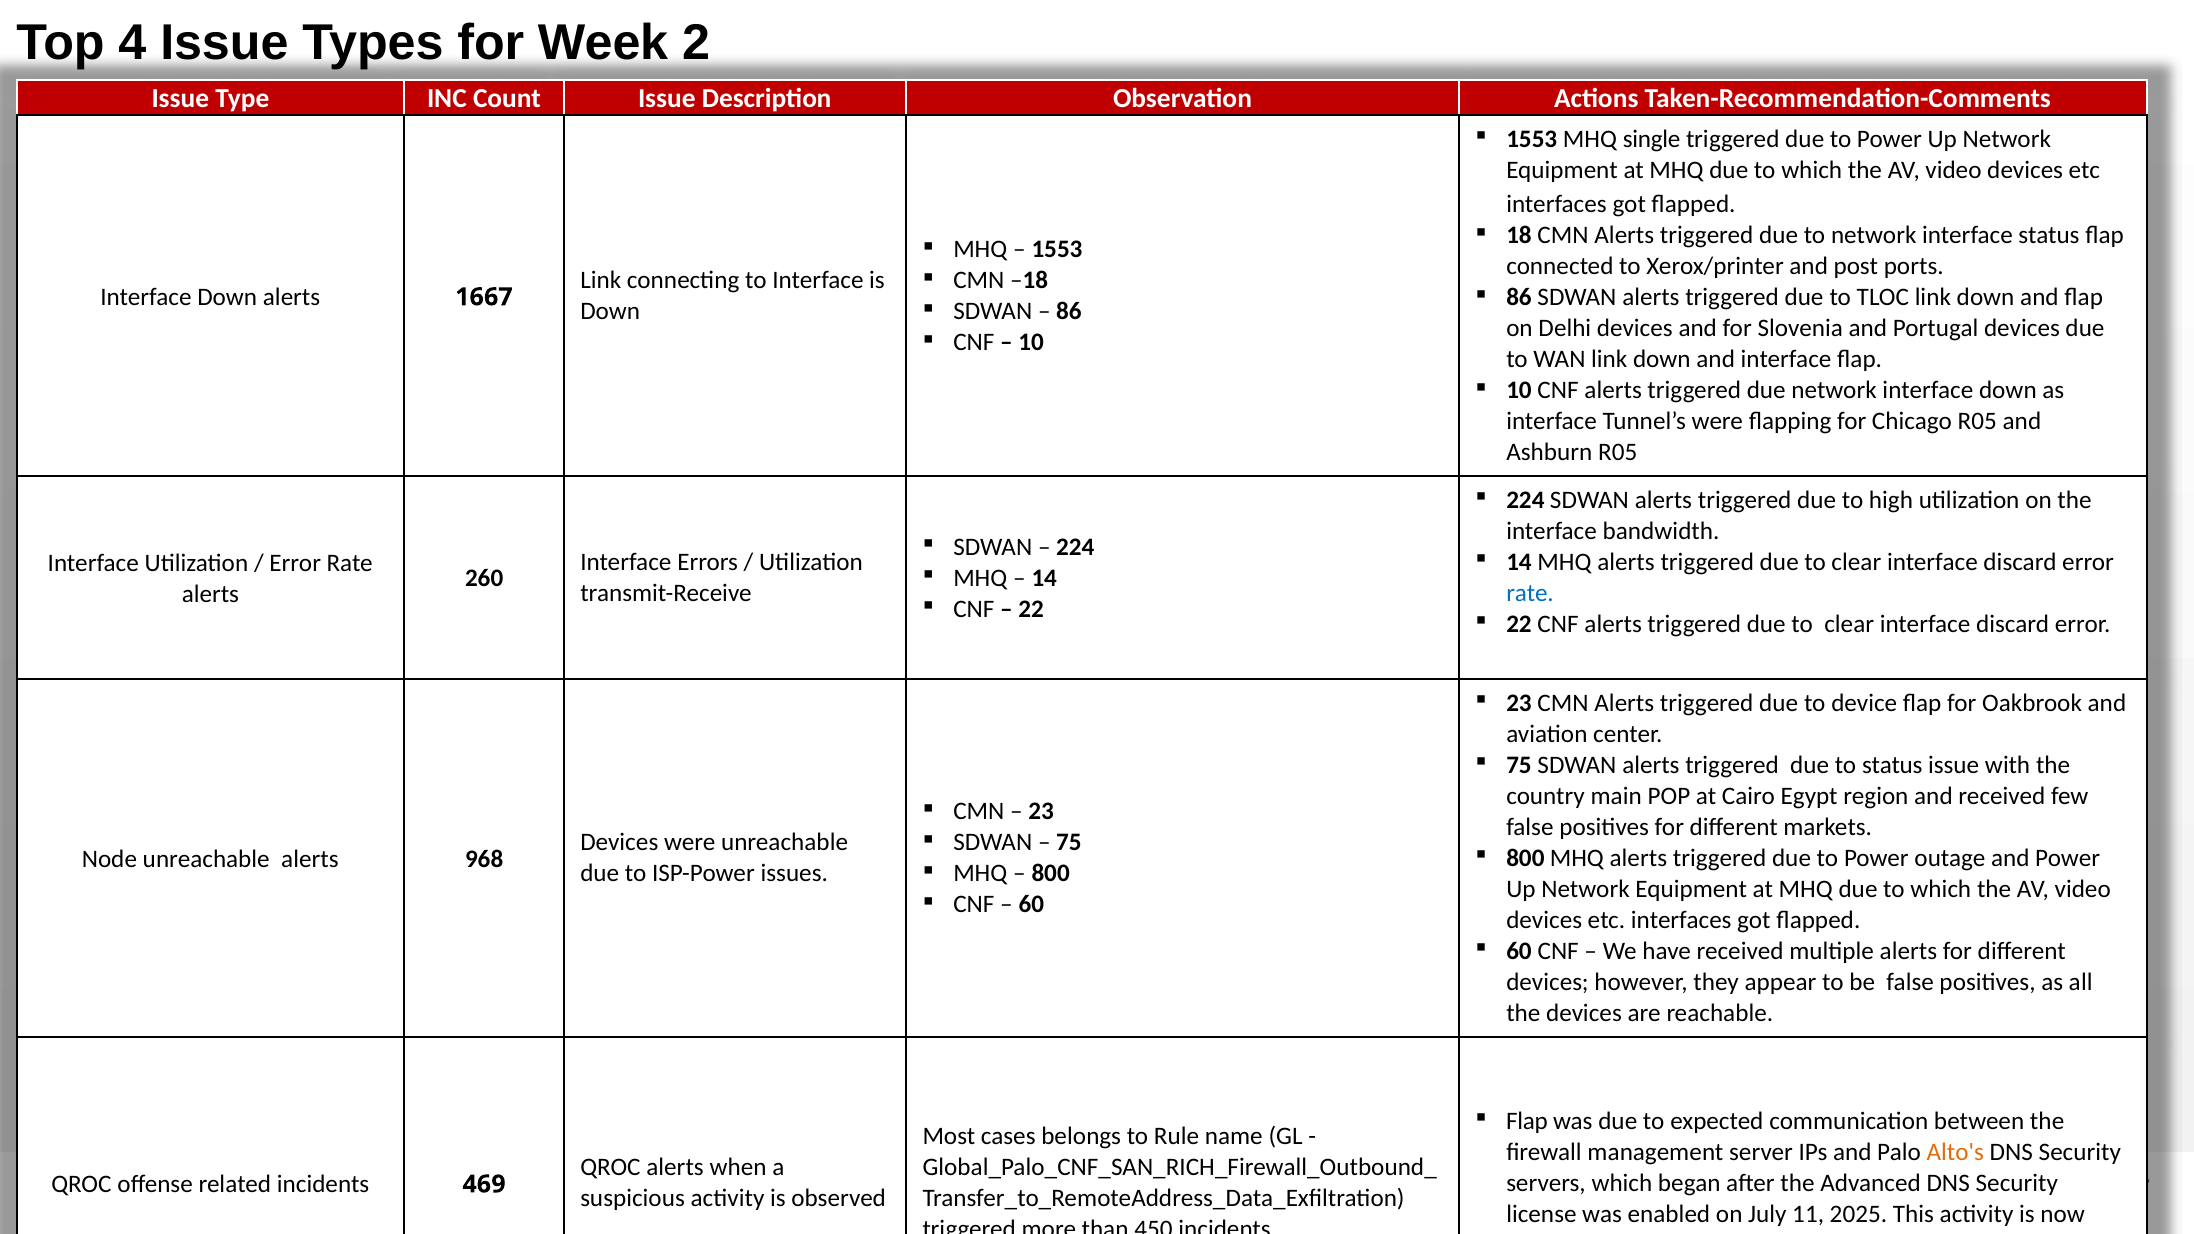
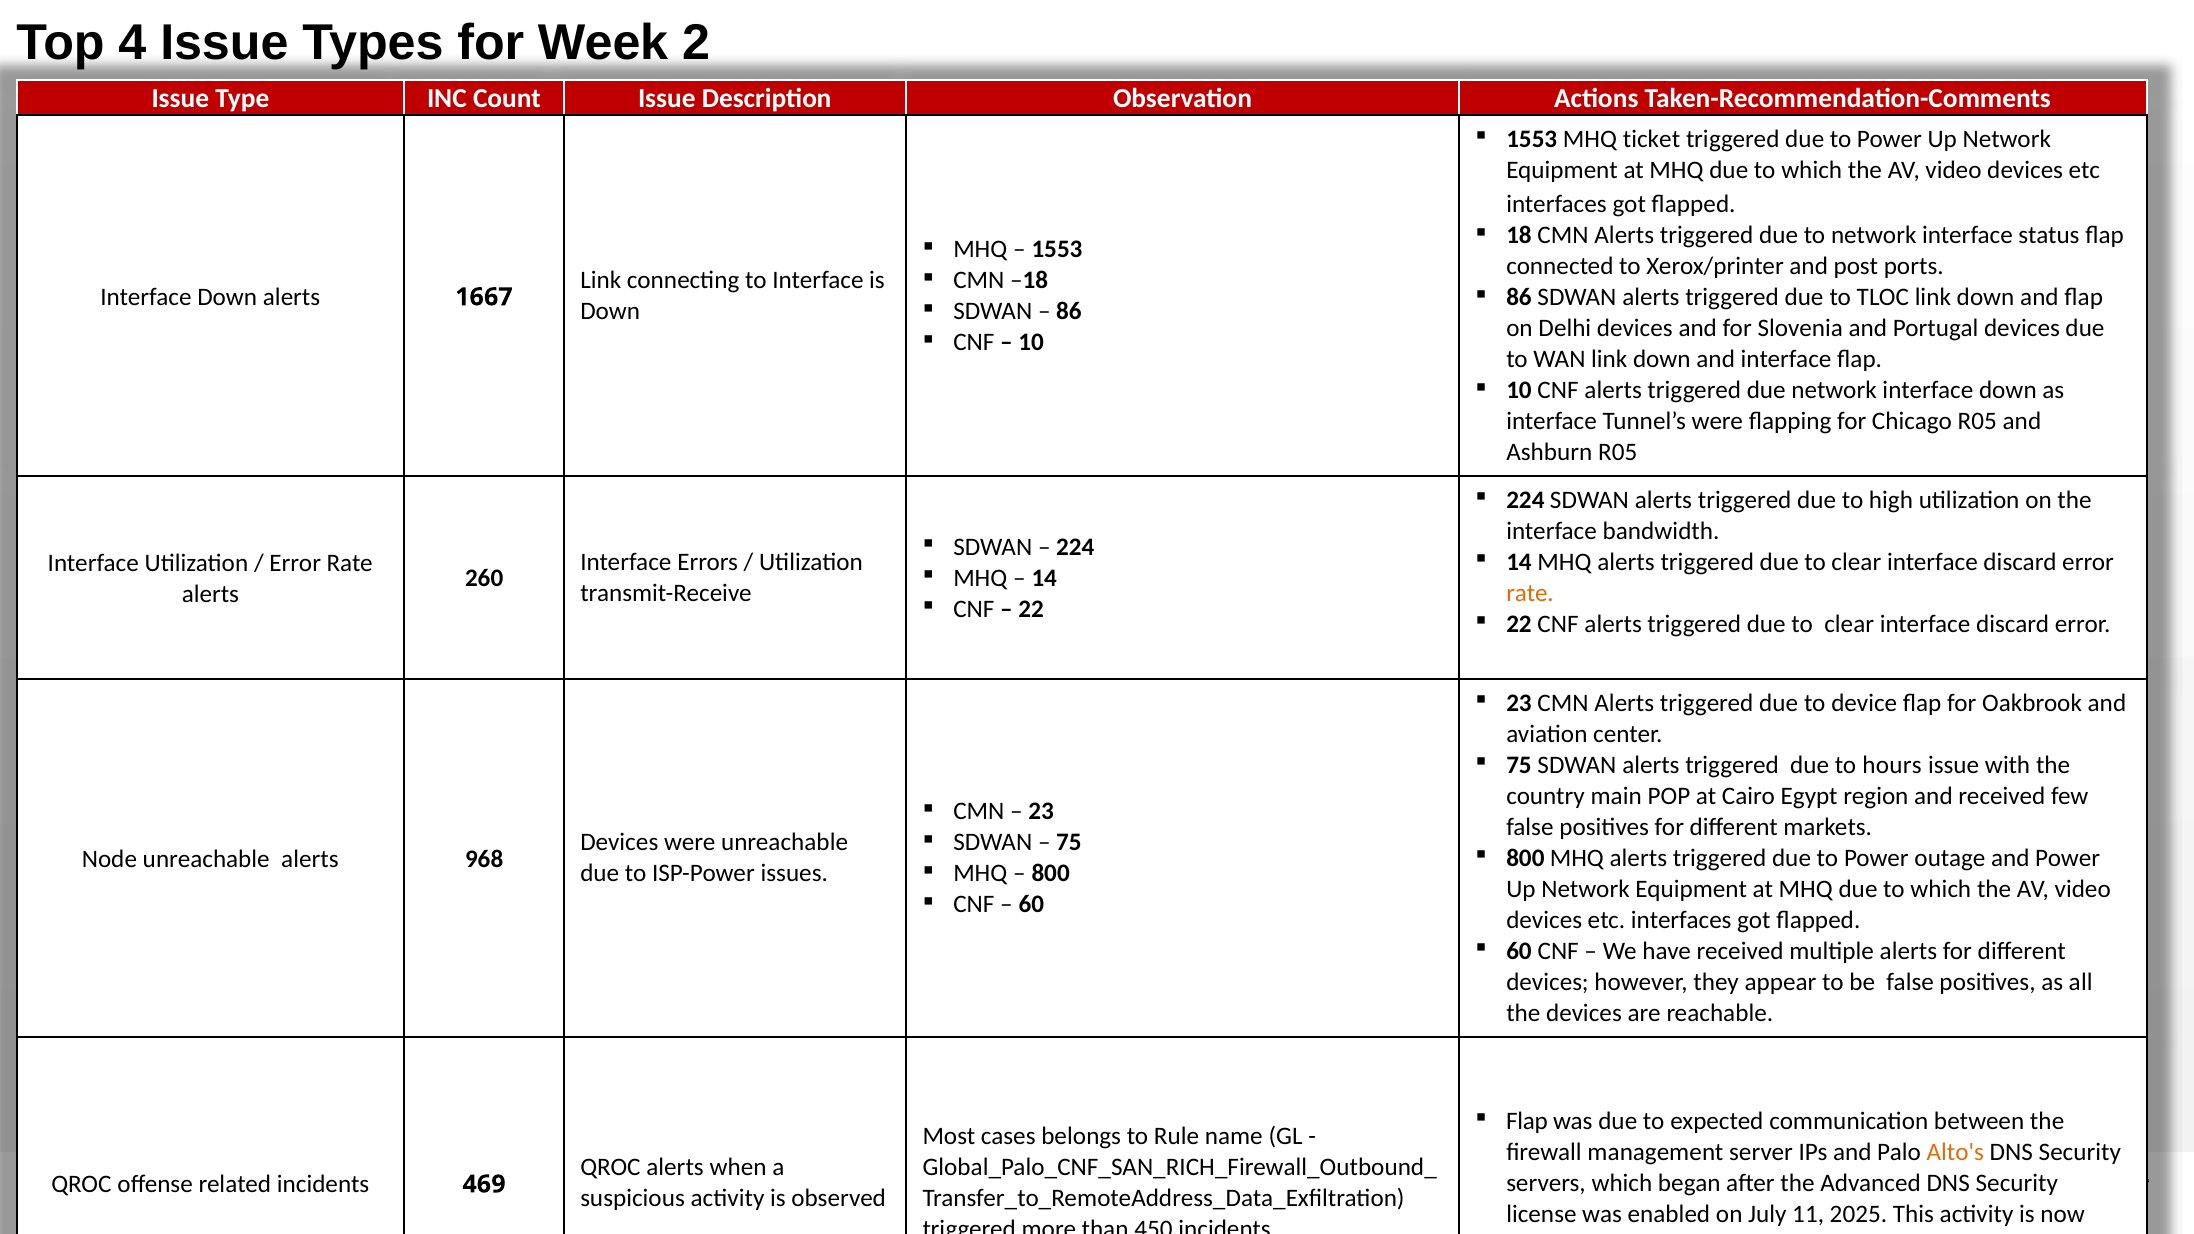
single: single -> ticket (1651, 139)
rate colour: blue -> orange (1530, 593)
to status: status -> hours (1892, 765)
